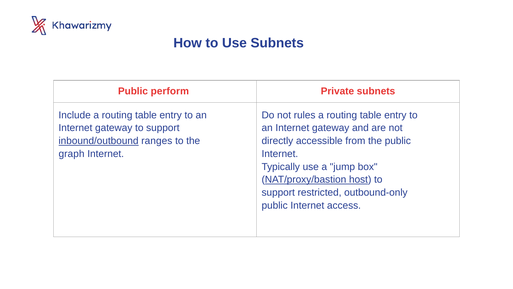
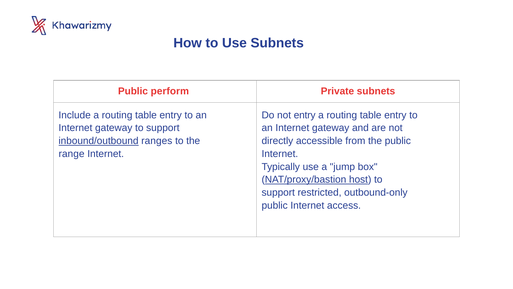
not rules: rules -> entry (305, 115)
graph: graph -> range (72, 154)
